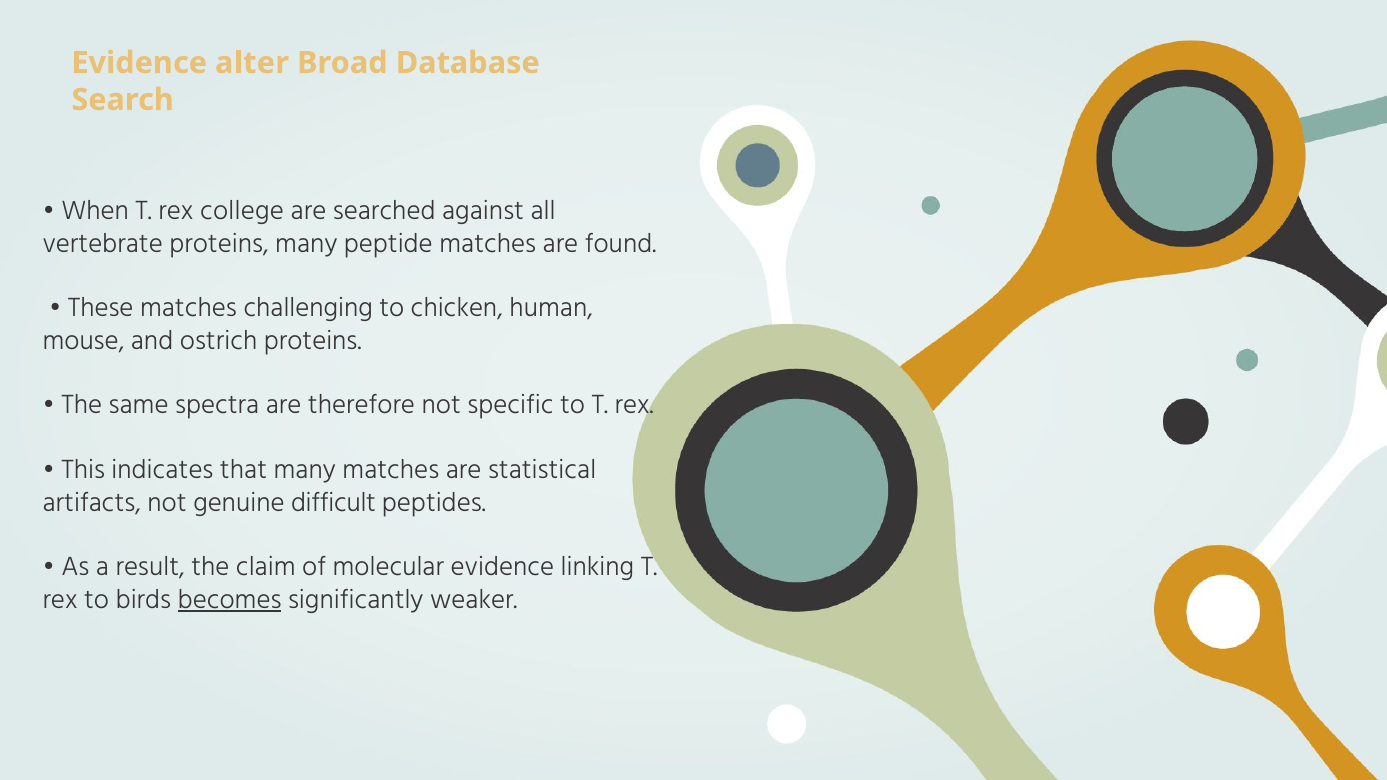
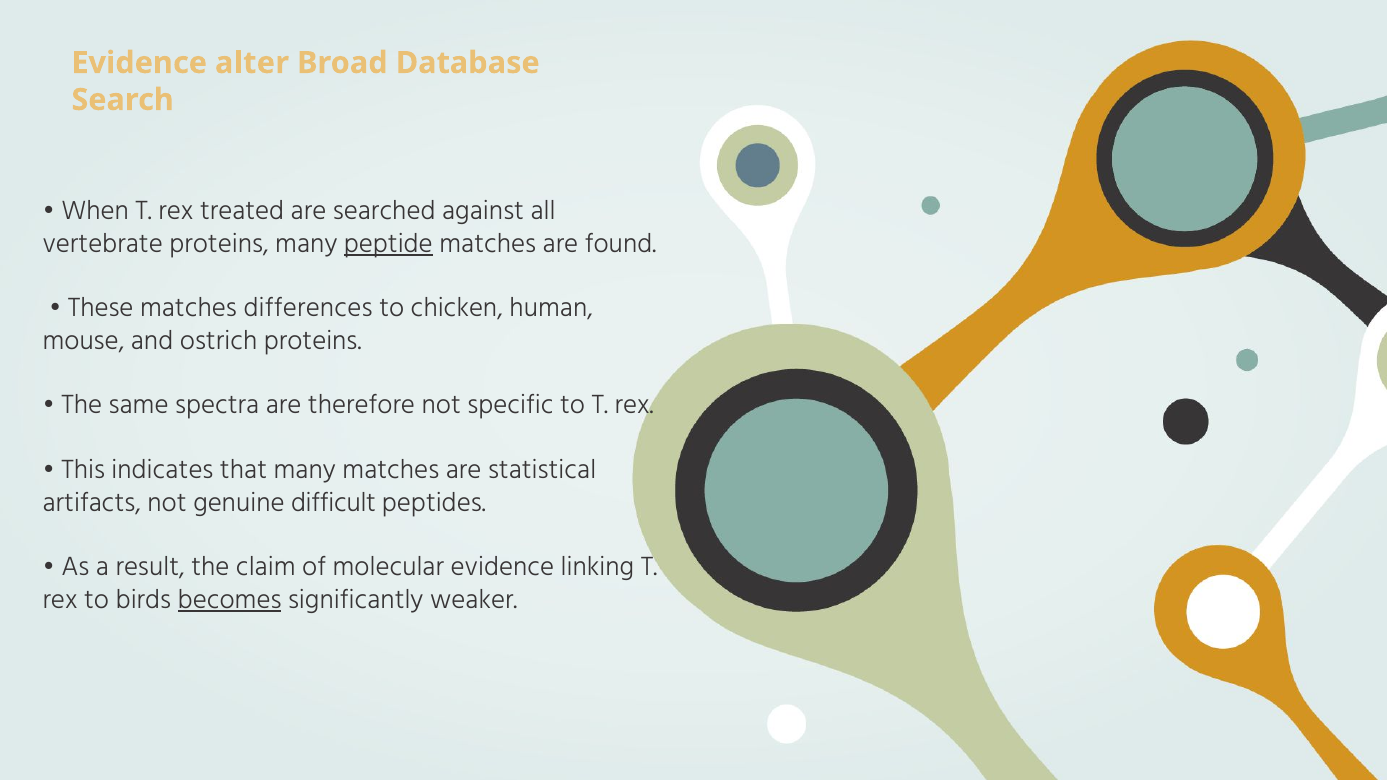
college: college -> treated (242, 211)
peptide underline: none -> present (388, 243)
challenging: challenging -> differences (308, 308)
